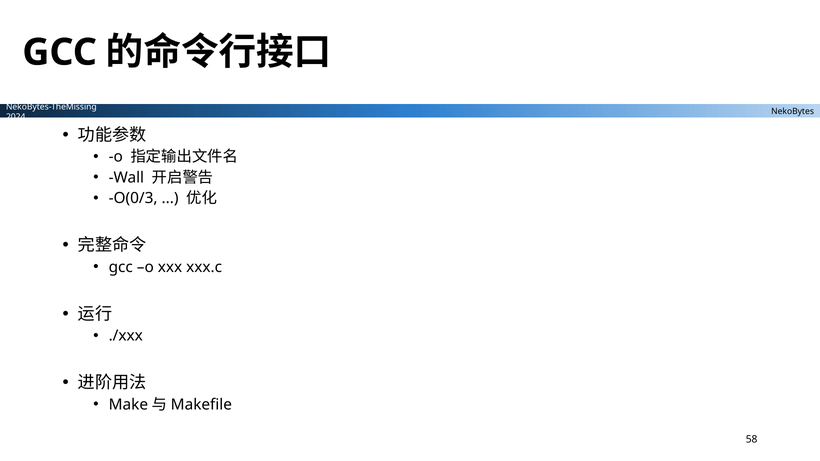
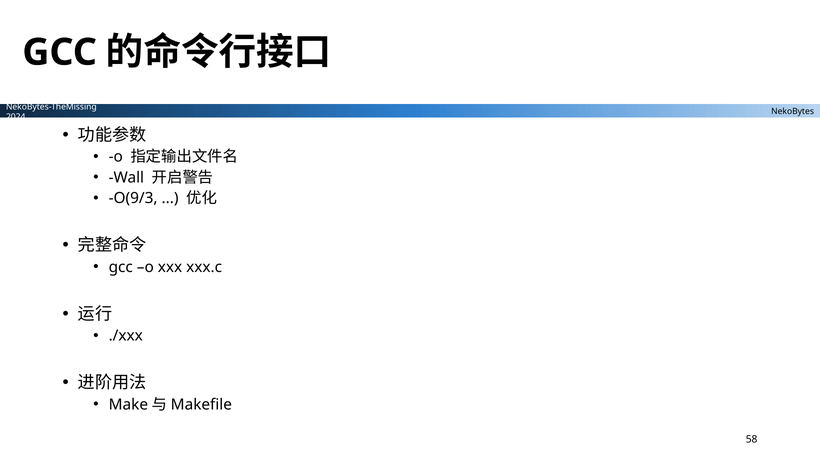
O(0/3: O(0/3 -> O(9/3 (133, 199)
